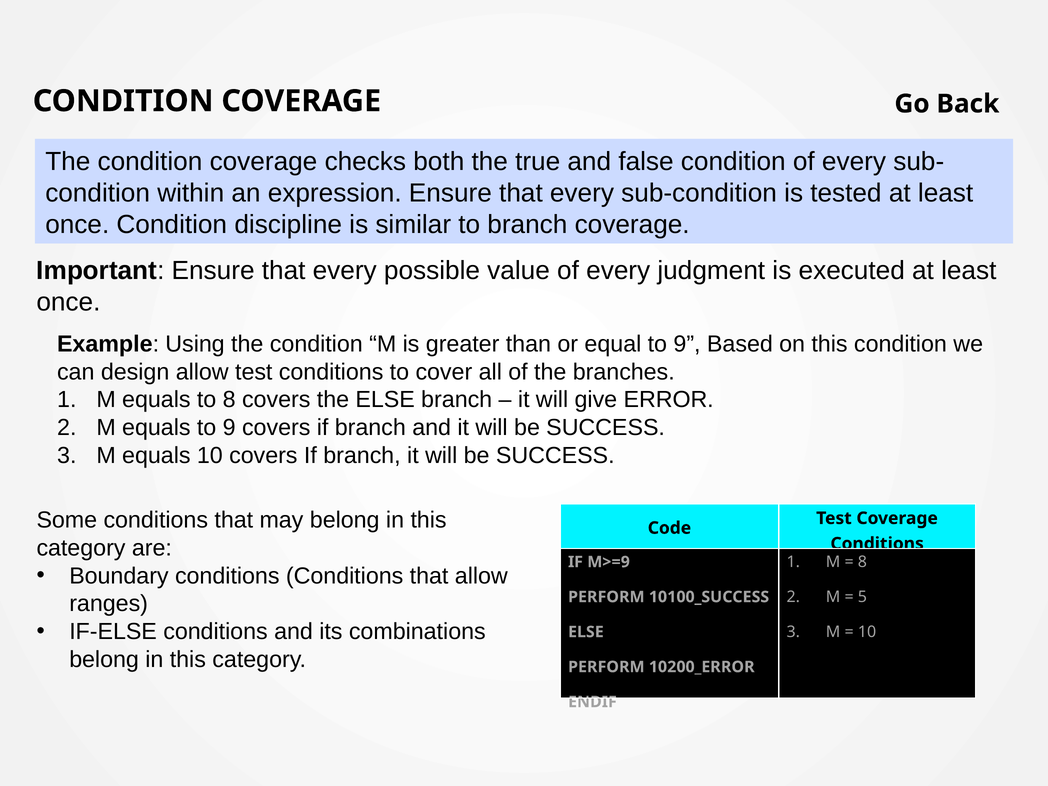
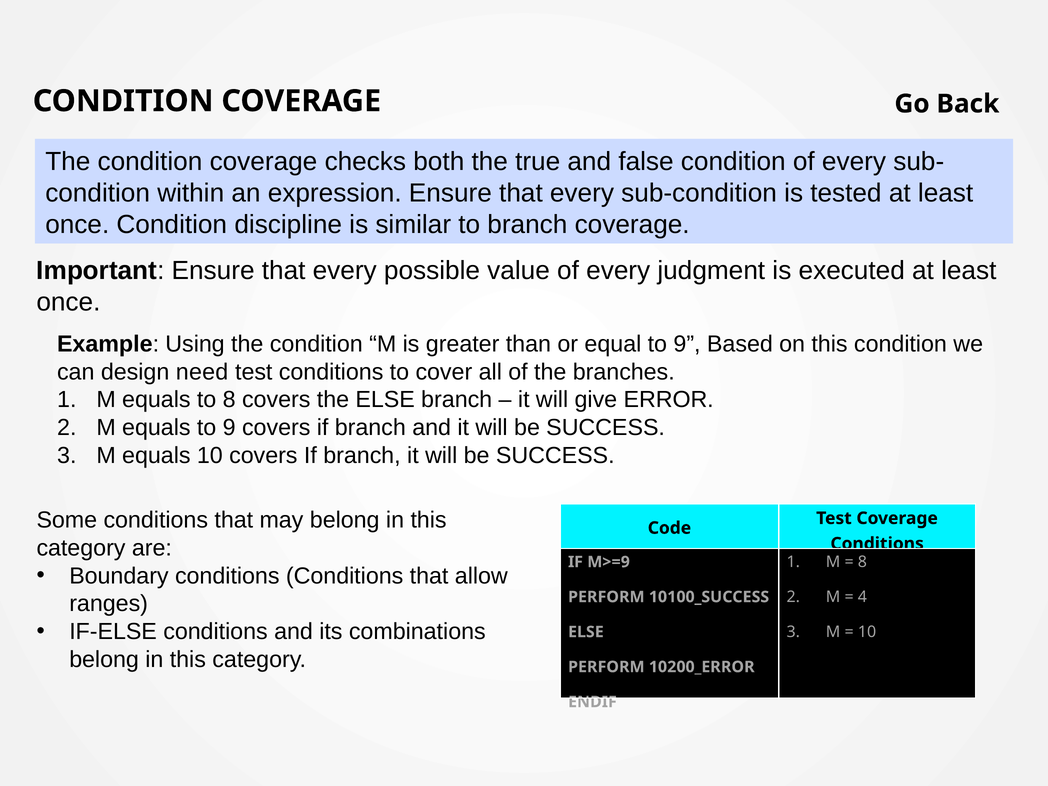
design allow: allow -> need (202, 372)
5: 5 -> 4 (862, 597)
